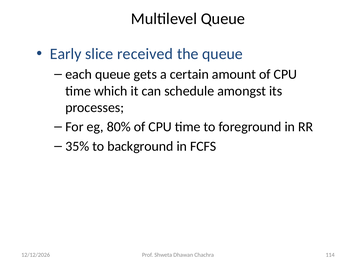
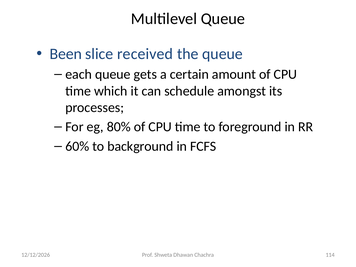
Early: Early -> Been (66, 54)
35%: 35% -> 60% (77, 146)
